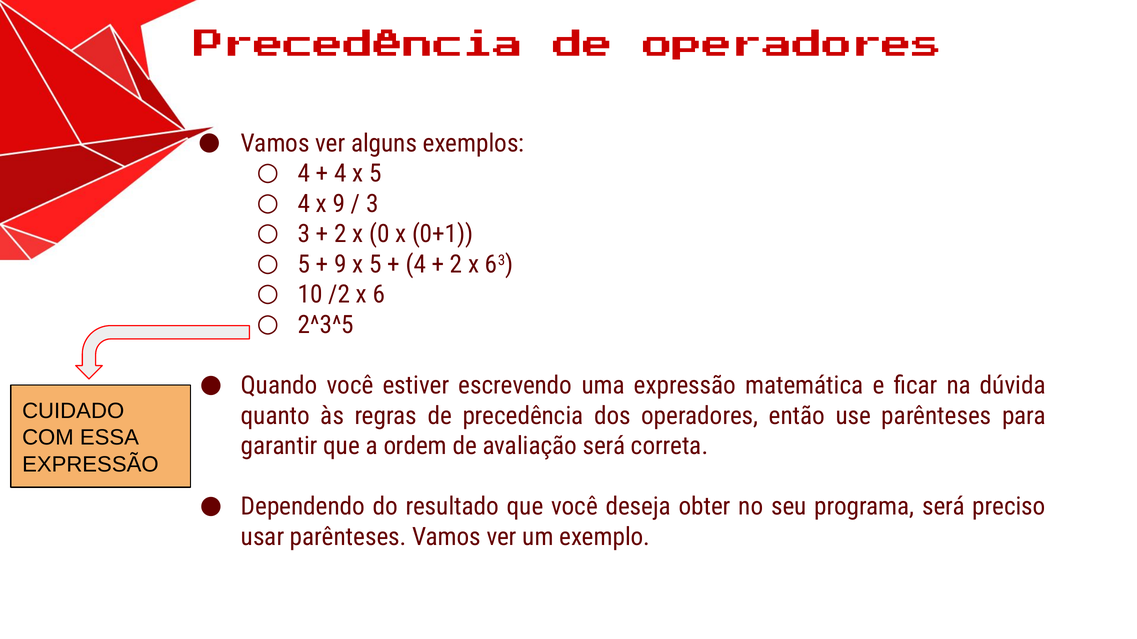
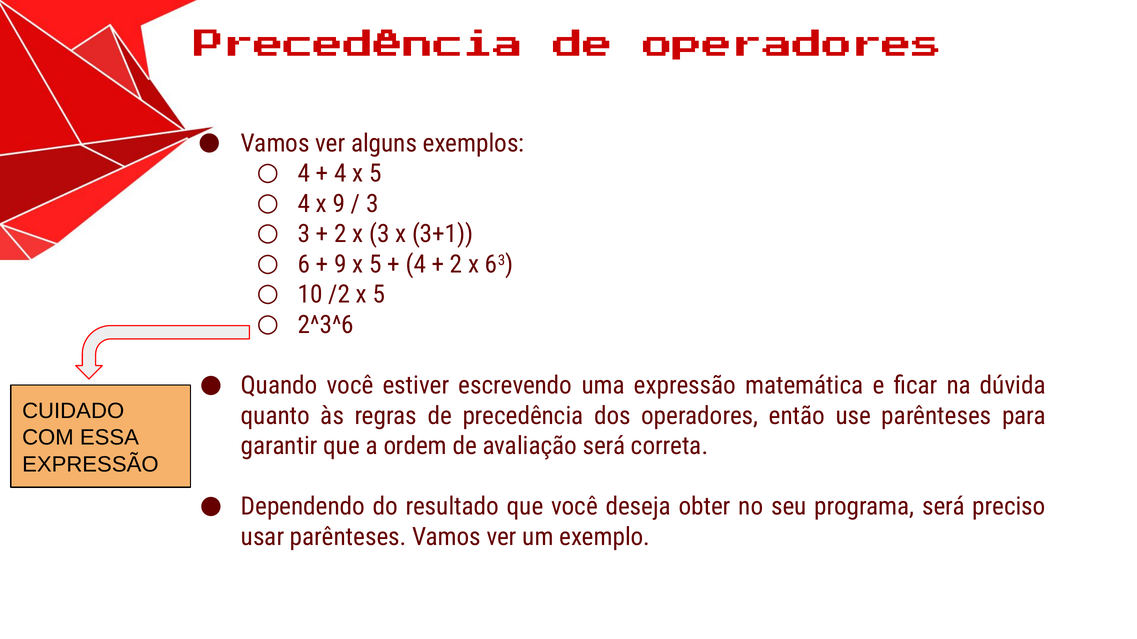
x 0: 0 -> 3 (379, 234)
0+1: 0+1 -> 3+1 (443, 234)
5: 5 -> 6 (304, 265)
/2 x 6: 6 -> 5 (379, 295)
2^3^5: 2^3^5 -> 2^3^6 (326, 325)
